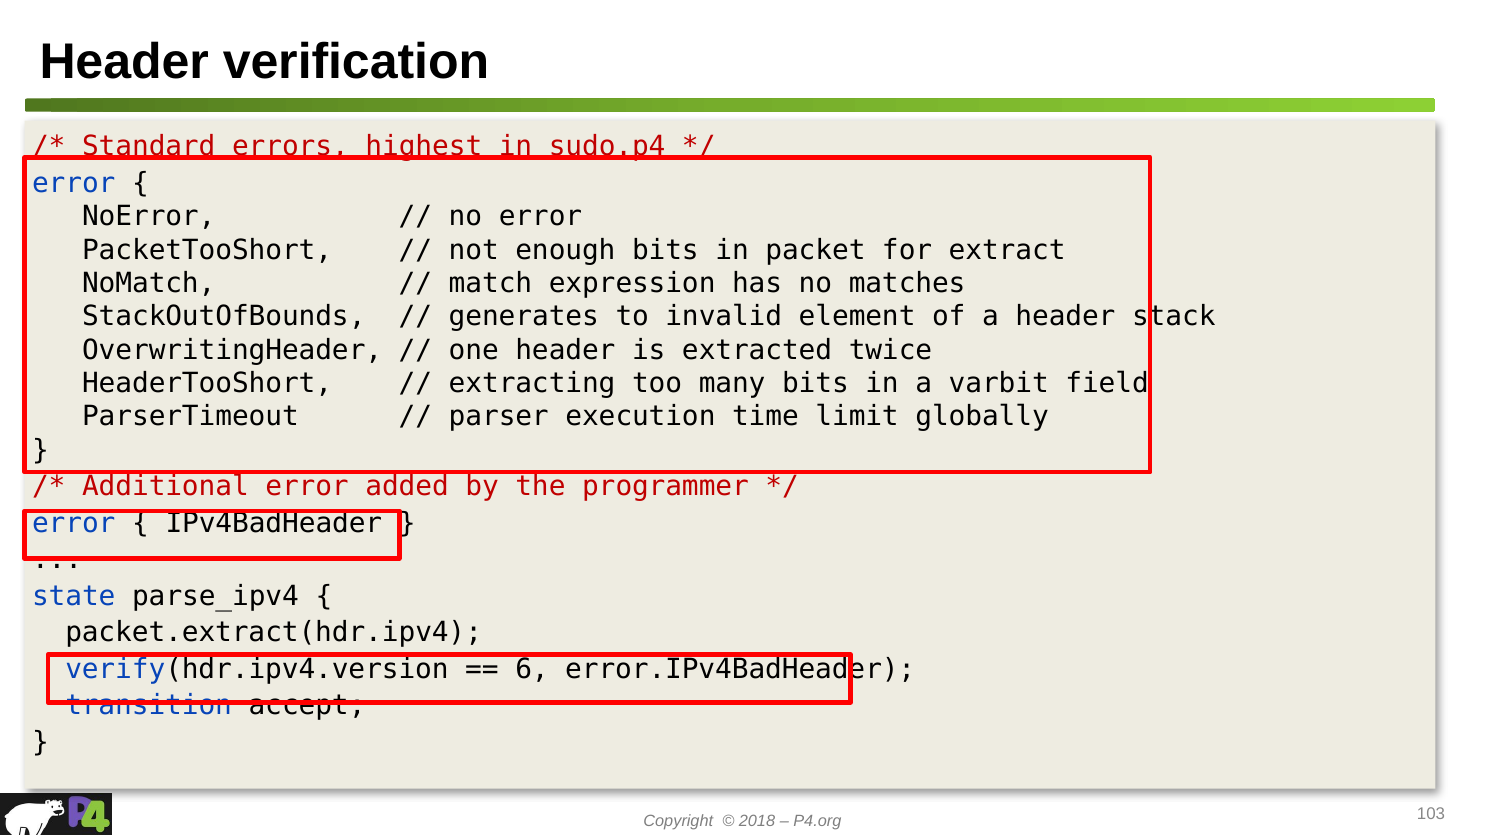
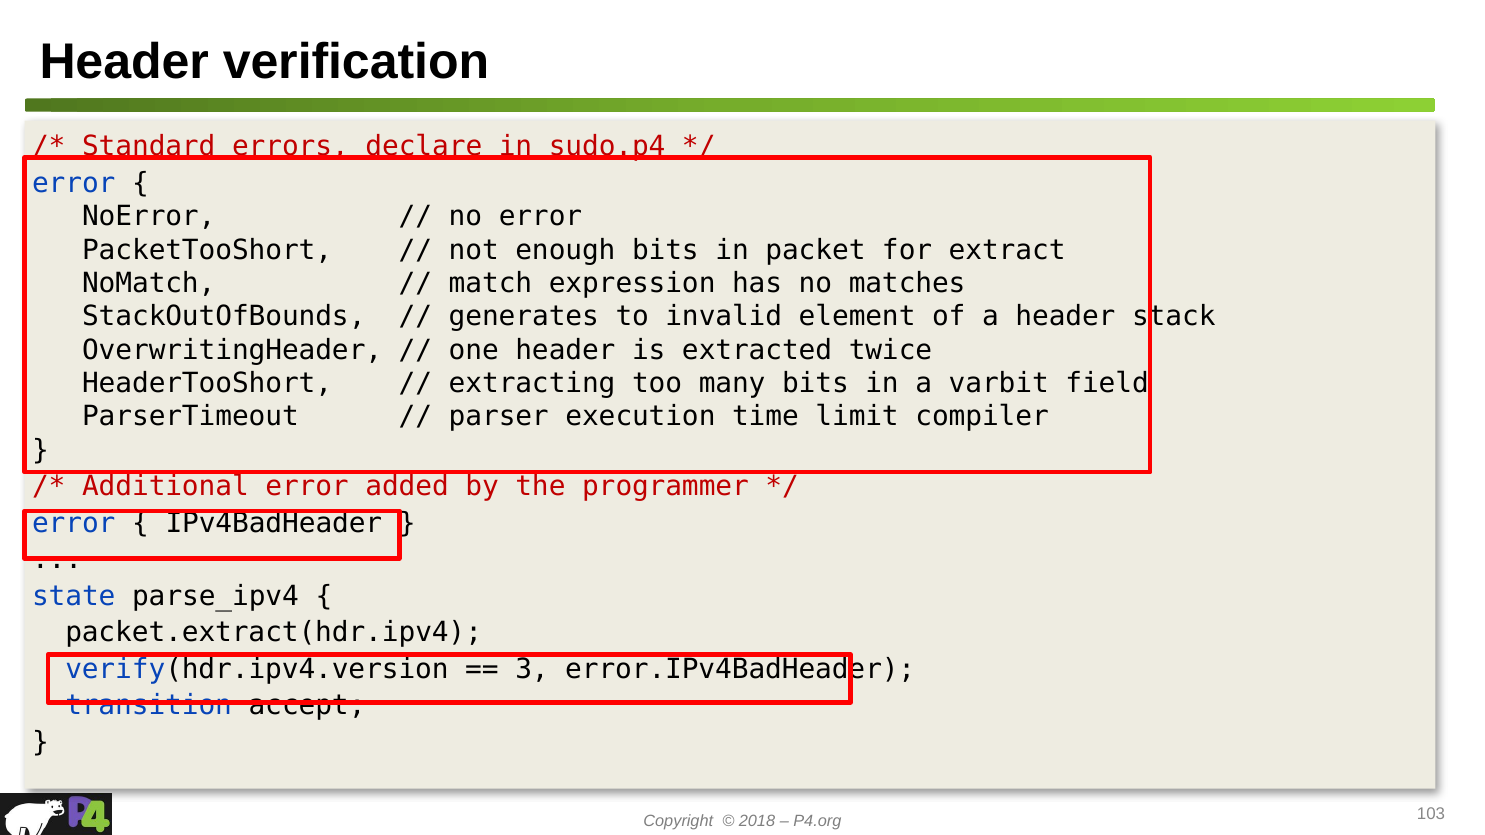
highest: highest -> declare (424, 147)
globally: globally -> compiler (982, 417)
6: 6 -> 3 (532, 669)
